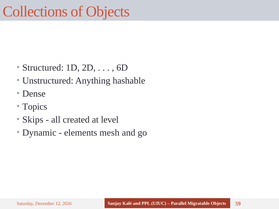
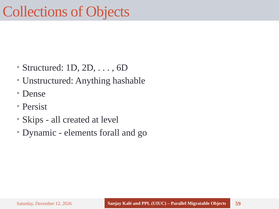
Topics: Topics -> Persist (35, 107)
mesh: mesh -> forall (110, 133)
